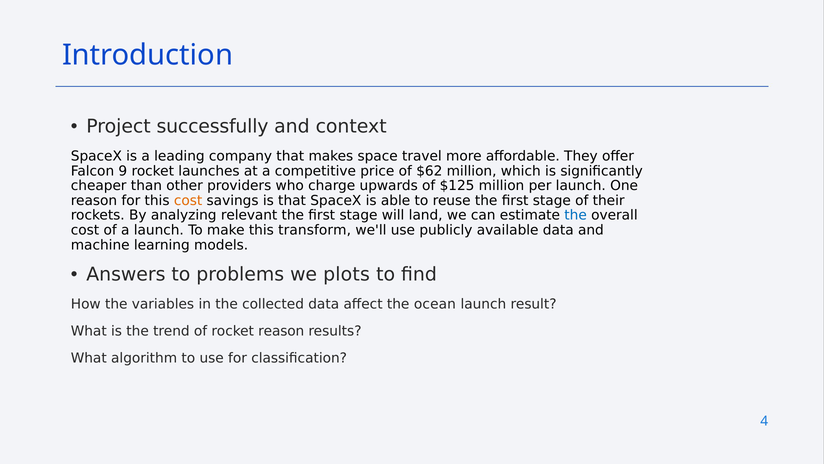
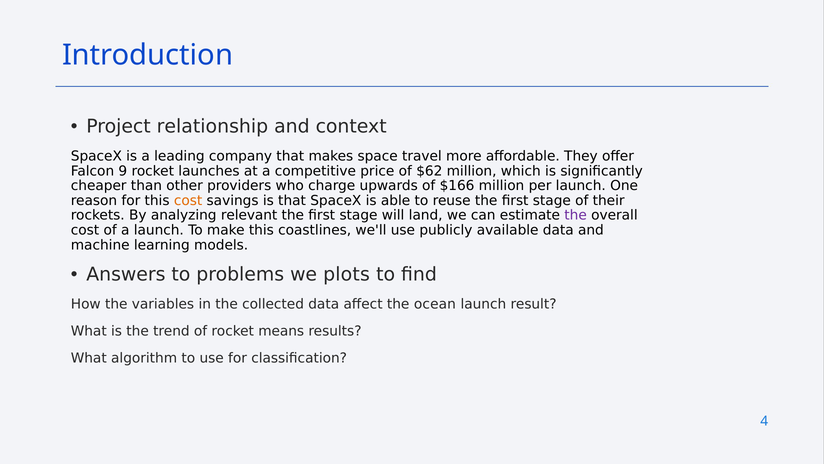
successfully: successfully -> relationship (212, 126)
$125: $125 -> $166 (457, 186)
the colour: blue -> purple (576, 215)
transform: transform -> coastlines (315, 230)
rocket reason: reason -> means (281, 331)
